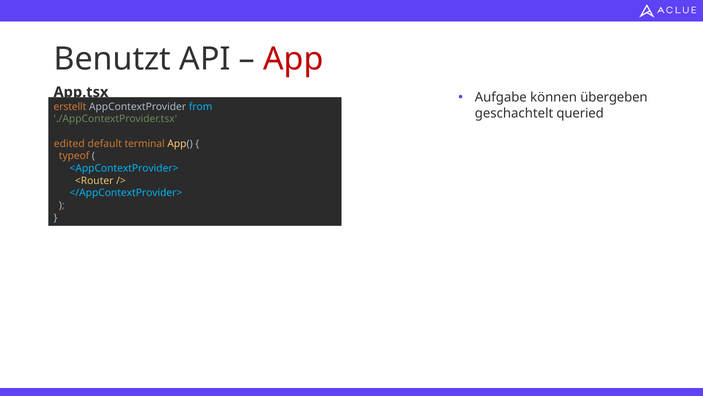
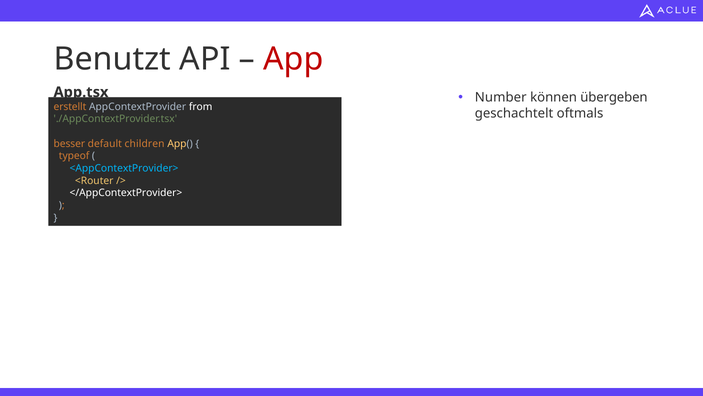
Aufgabe: Aufgabe -> Number (501, 97)
from colour: light blue -> white (201, 107)
queried: queried -> oftmals (580, 113)
edited: edited -> besser (69, 144)
terminal: terminal -> children (145, 144)
</AppContextProvider> colour: light blue -> white (126, 193)
